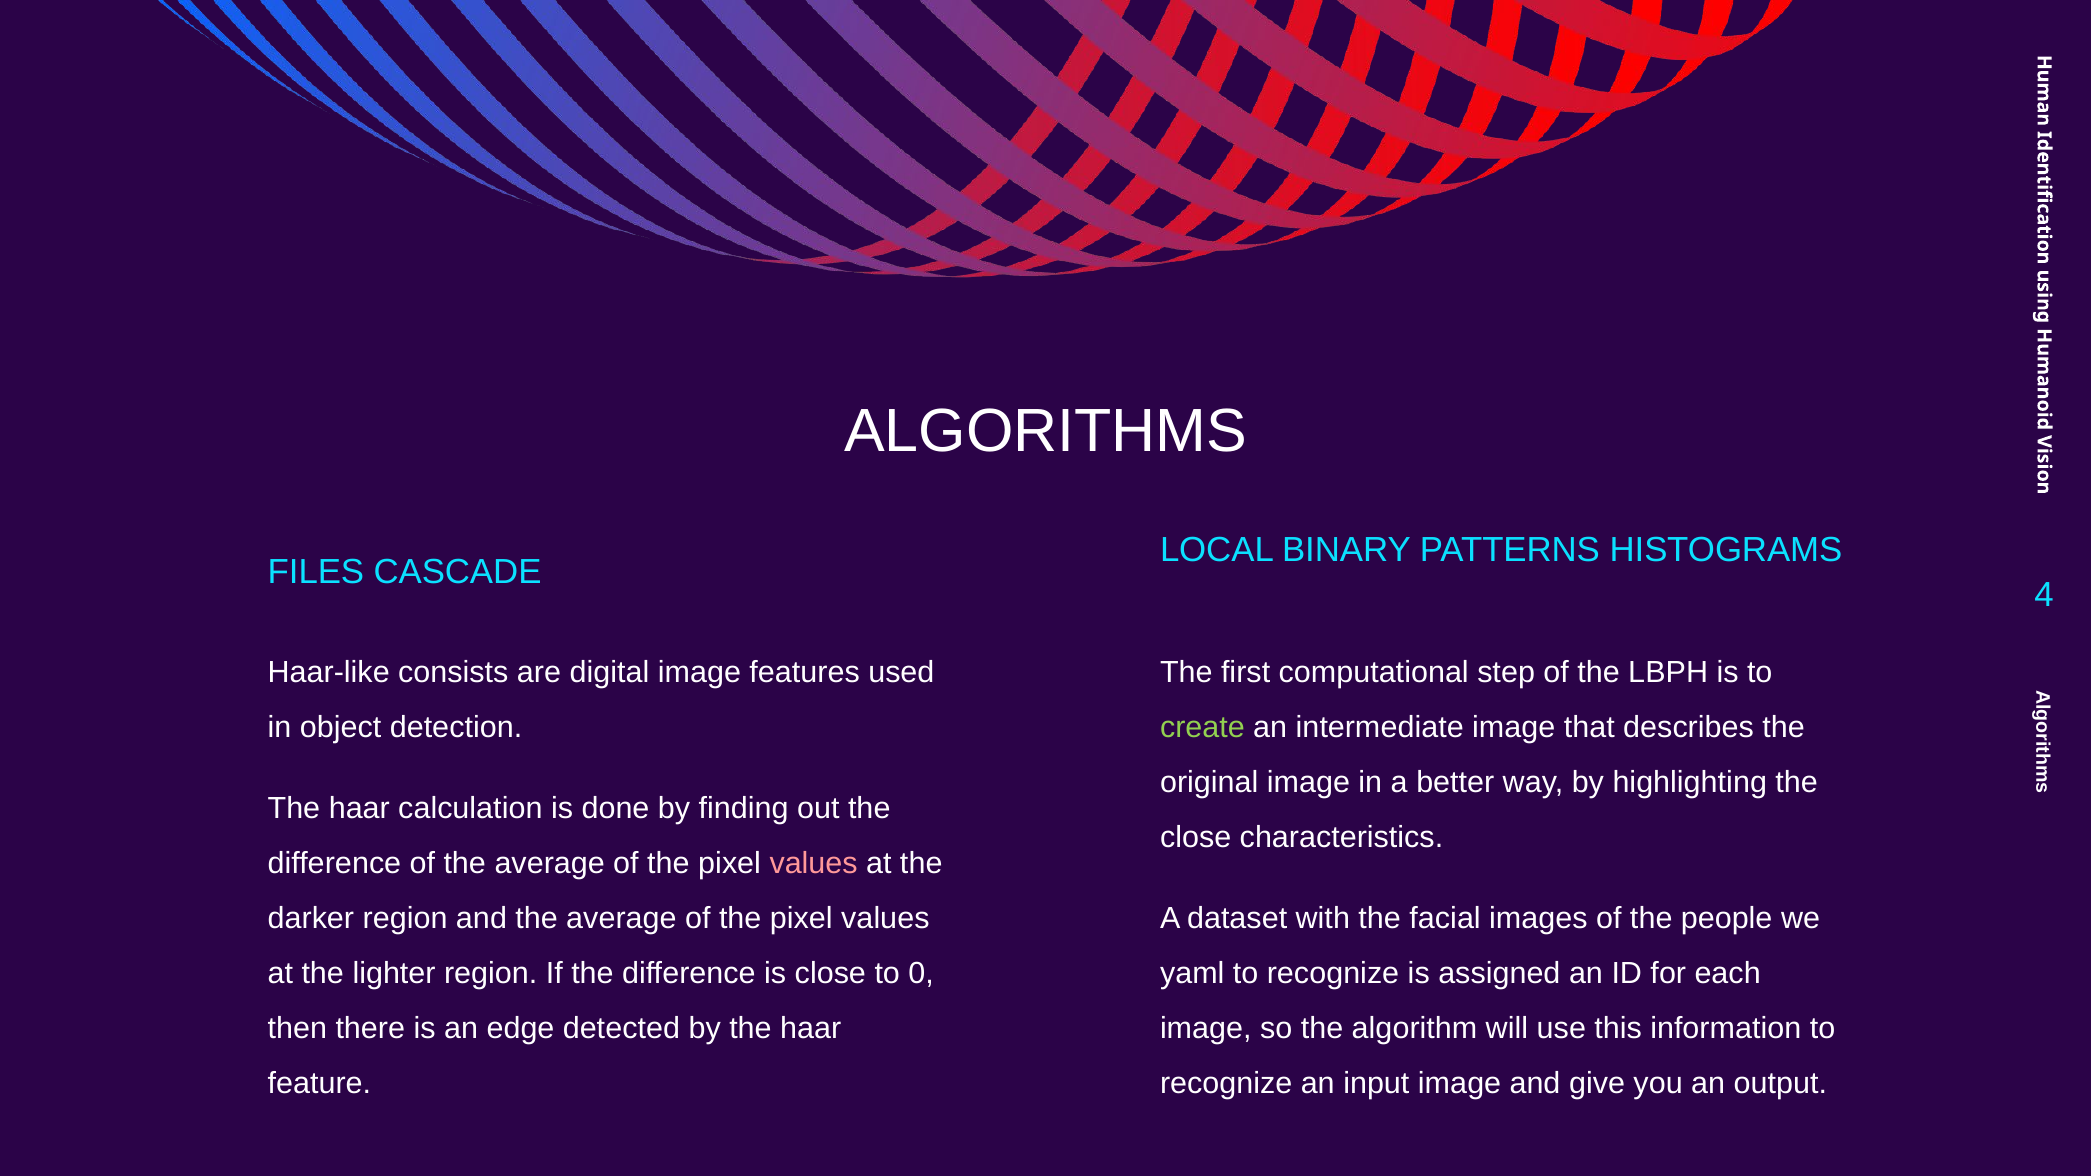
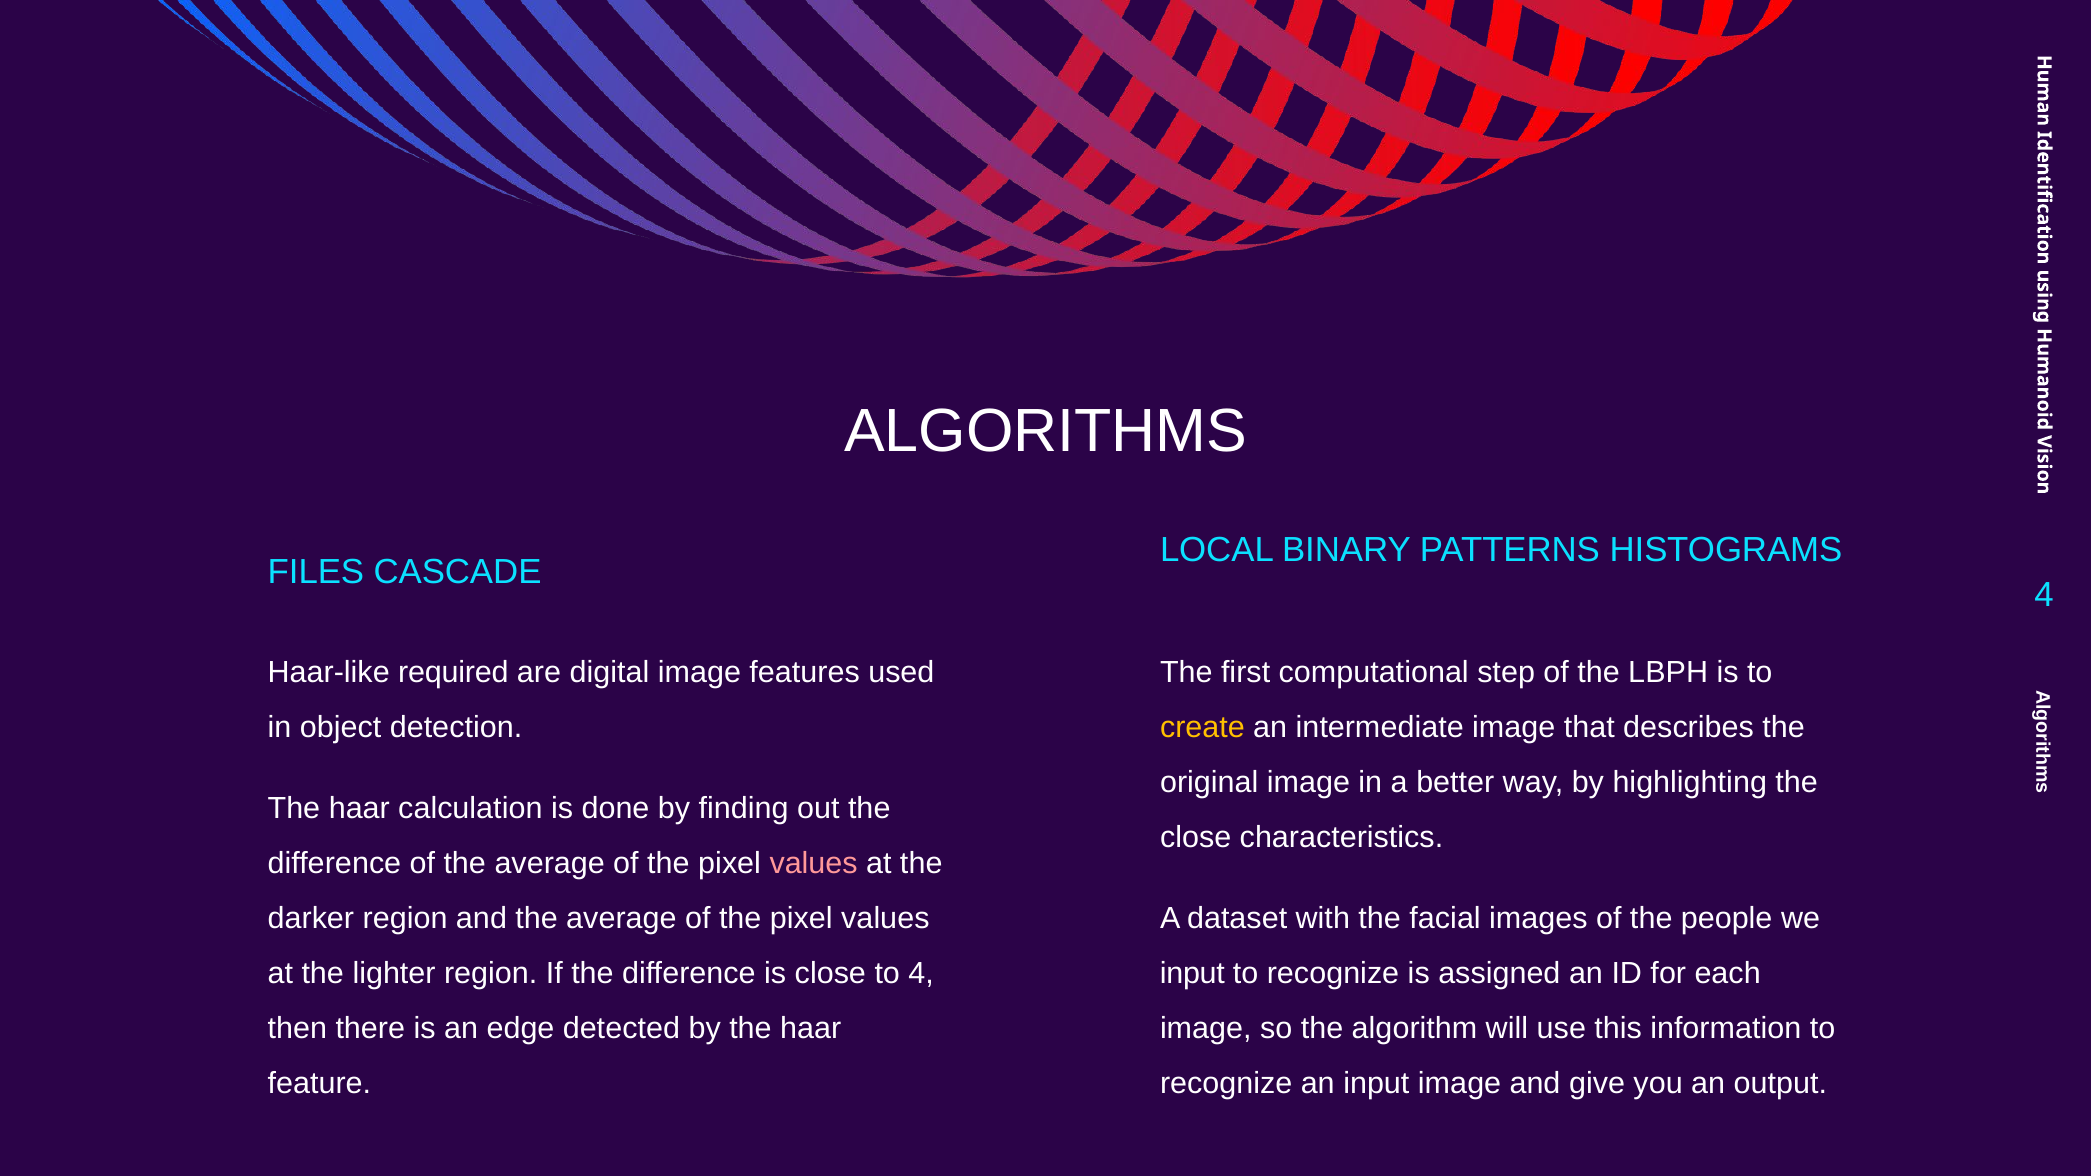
consists: consists -> required (453, 673)
create colour: light green -> yellow (1202, 728)
to 0: 0 -> 4 (921, 973)
yaml: yaml -> input (1192, 973)
